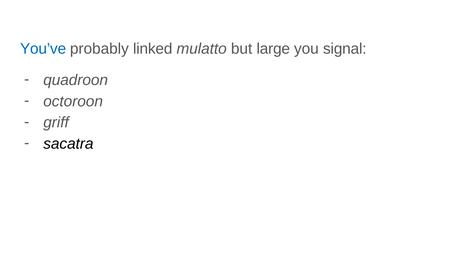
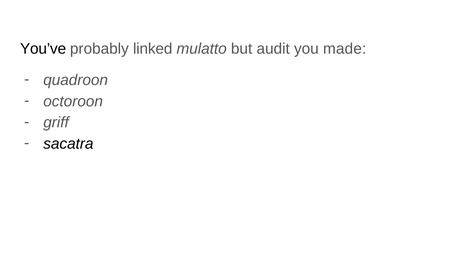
You’ve colour: blue -> black (43, 49)
large: large -> audit (273, 49)
signal: signal -> made (345, 49)
